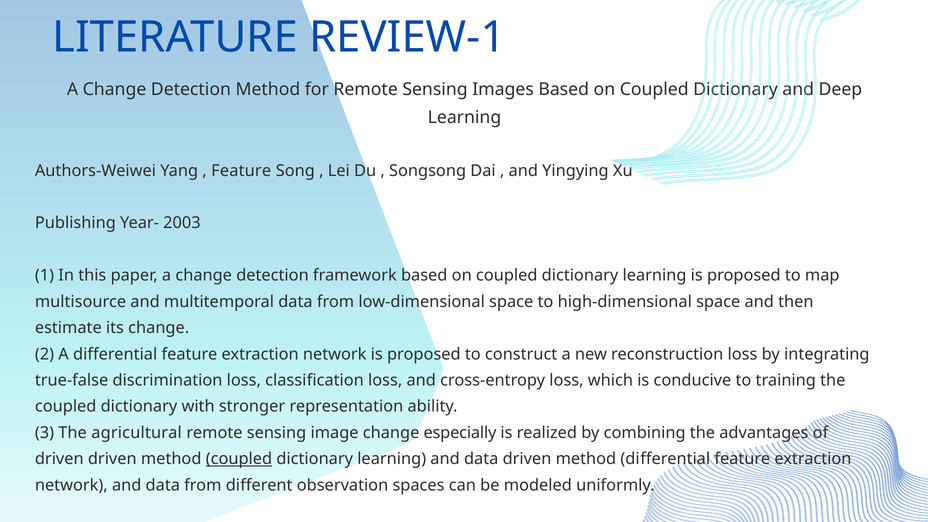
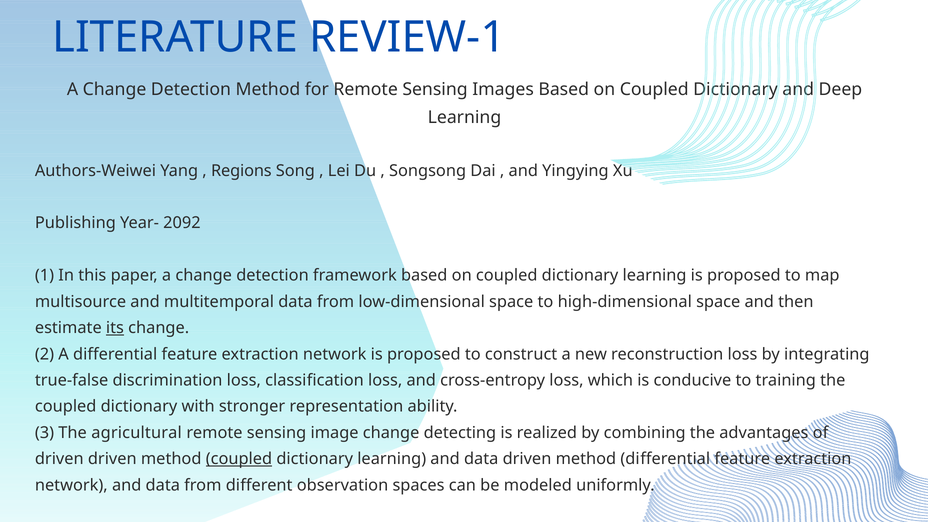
Feature: Feature -> Regions (241, 171)
2003: 2003 -> 2092 (182, 223)
its underline: none -> present (115, 328)
especially: especially -> detecting (460, 433)
